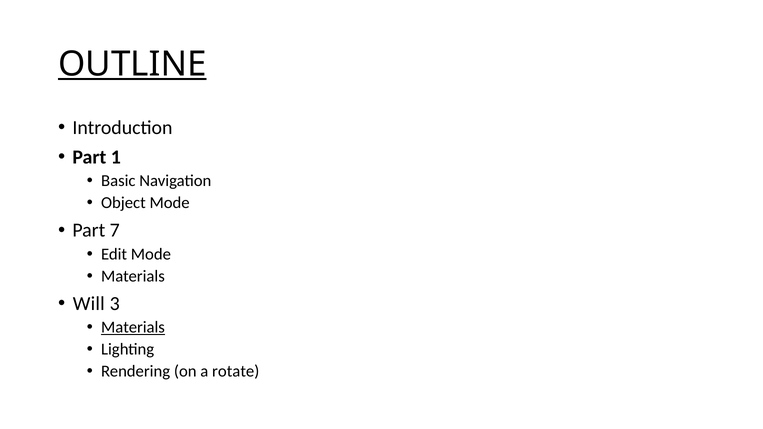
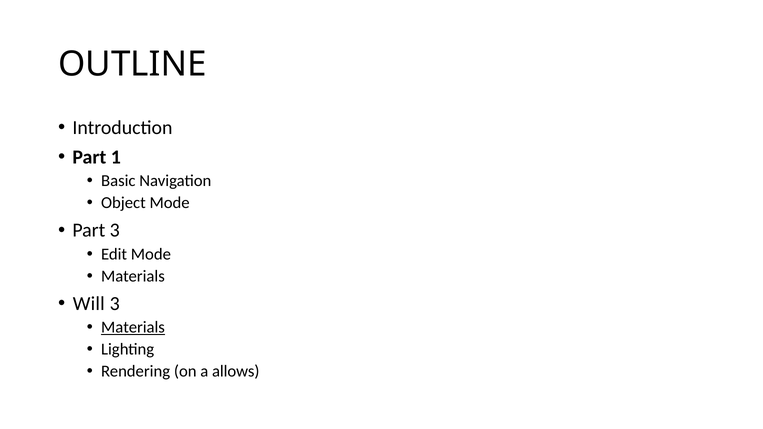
OUTLINE underline: present -> none (132, 64)
Part 7: 7 -> 3 (115, 230)
rotate: rotate -> allows (236, 372)
